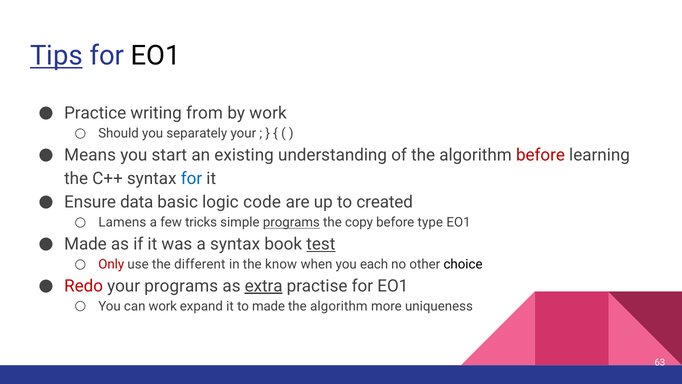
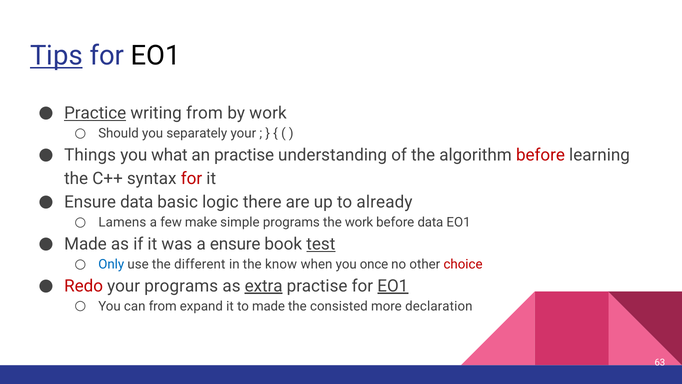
Practice underline: none -> present (95, 113)
Means: Means -> Things (90, 155)
start: start -> what (169, 155)
an existing: existing -> practise (244, 155)
for colour: blue -> red (191, 178)
code: code -> there (262, 202)
created: created -> already (385, 202)
tricks: tricks -> make (201, 222)
programs underline: present -> none (291, 222)
the copy: copy -> work (359, 222)
before type: type -> data (430, 222)
a syntax: syntax -> ensure (235, 244)
Only colour: red -> blue (111, 264)
each: each -> once (374, 264)
choice colour: black -> red (463, 264)
EO1 underline: none -> present (393, 286)
can work: work -> from (163, 306)
algorithm: algorithm -> consisted (339, 306)
uniqueness: uniqueness -> declaration (439, 306)
